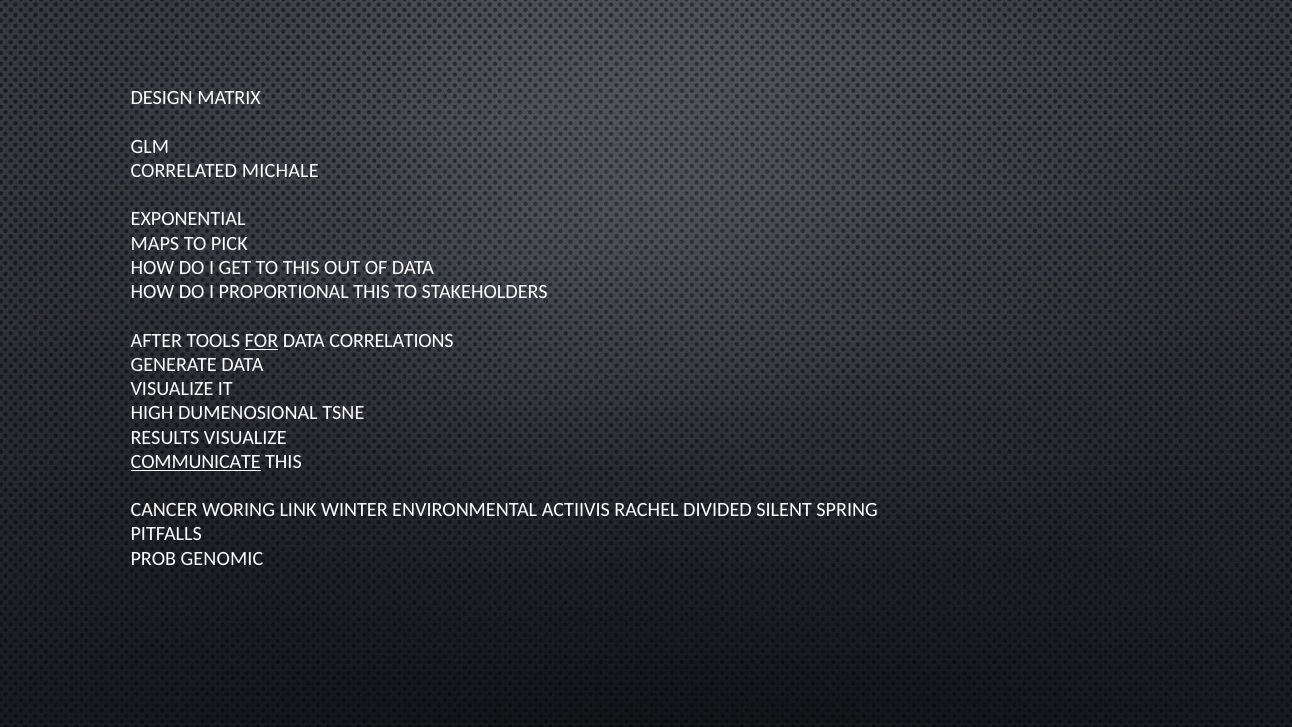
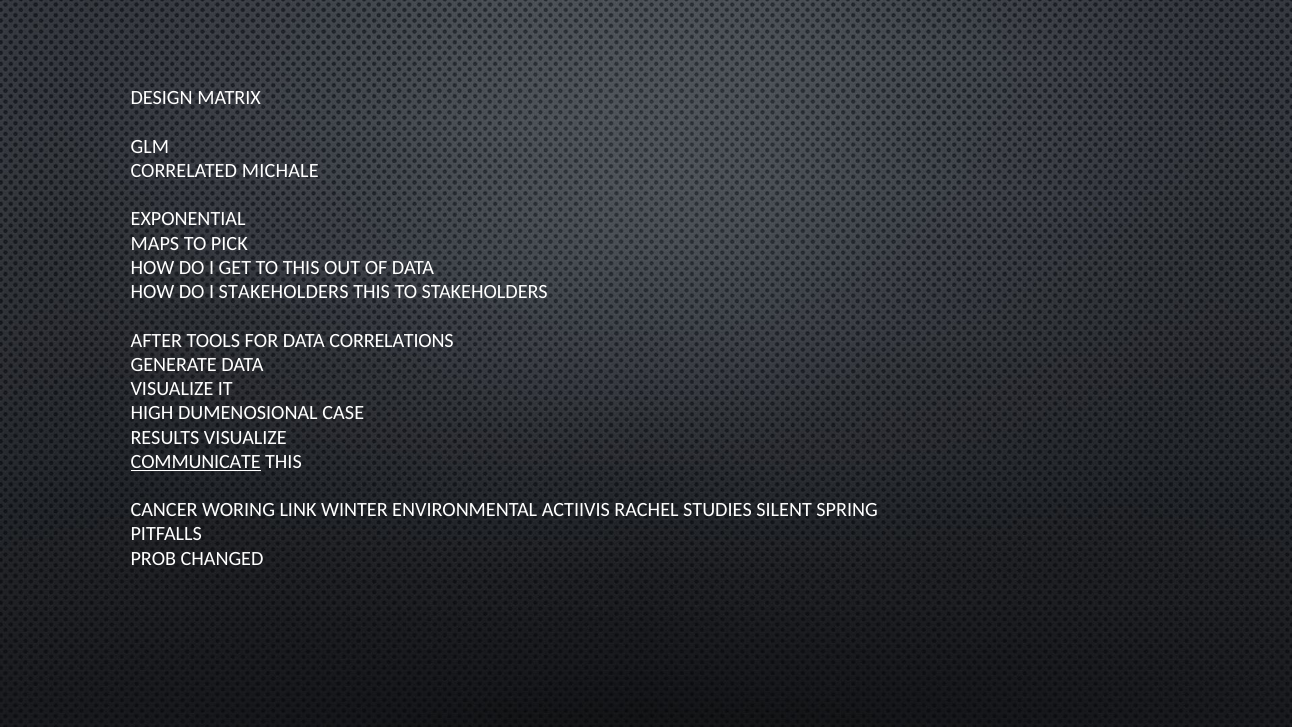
I PROPORTIONAL: PROPORTIONAL -> STAKEHOLDERS (284, 292)
FOR underline: present -> none (261, 340)
TSNE: TSNE -> CASE (343, 413)
DIVIDED: DIVIDED -> STUDIES (717, 510)
GENOMIC: GENOMIC -> CHANGED (222, 558)
